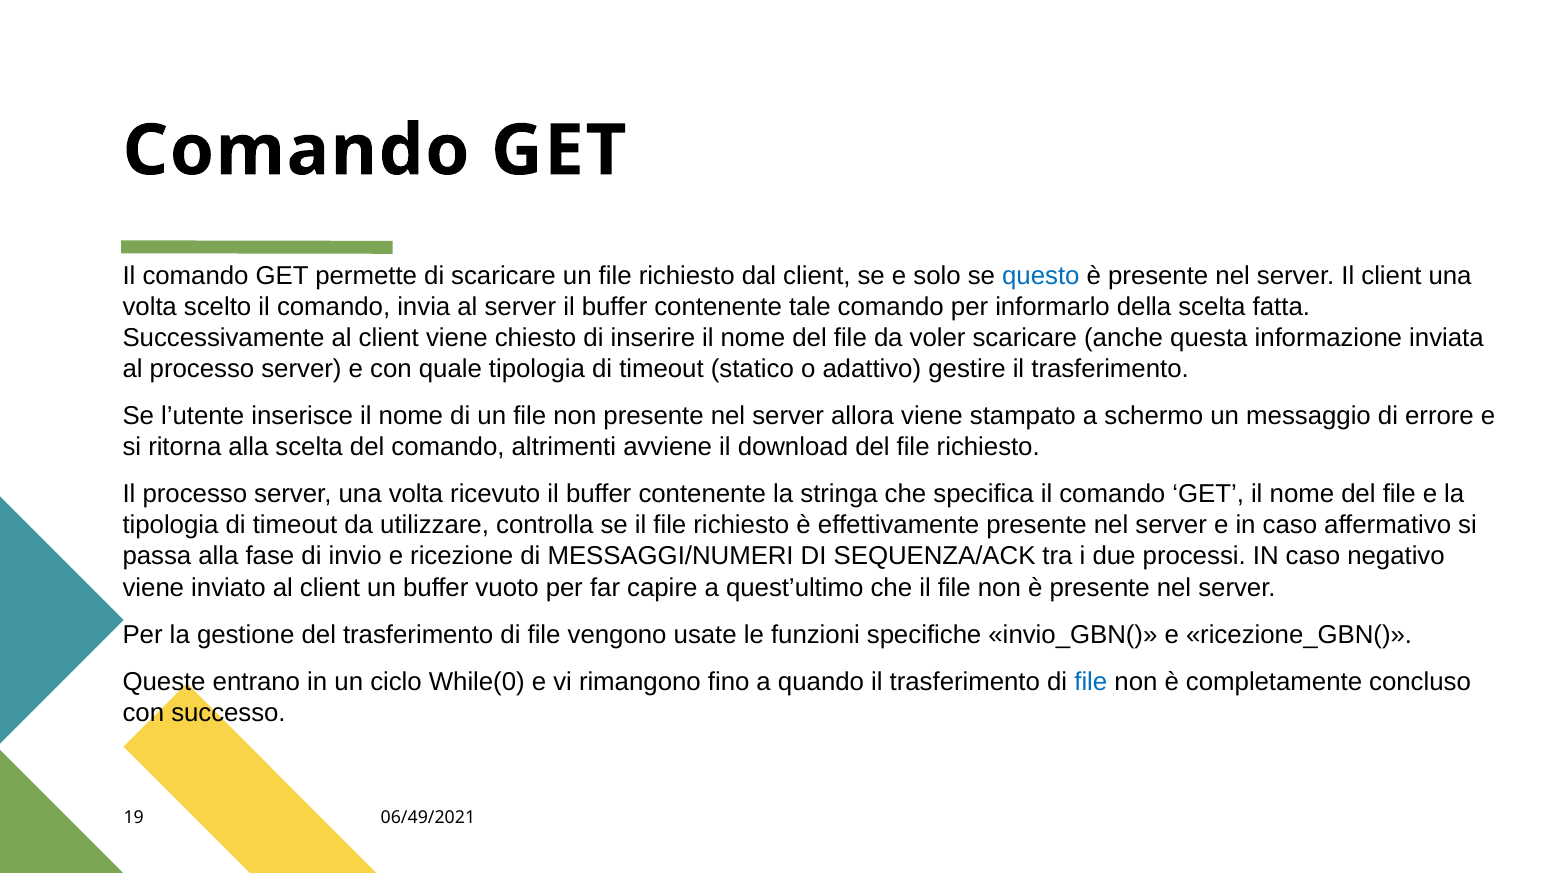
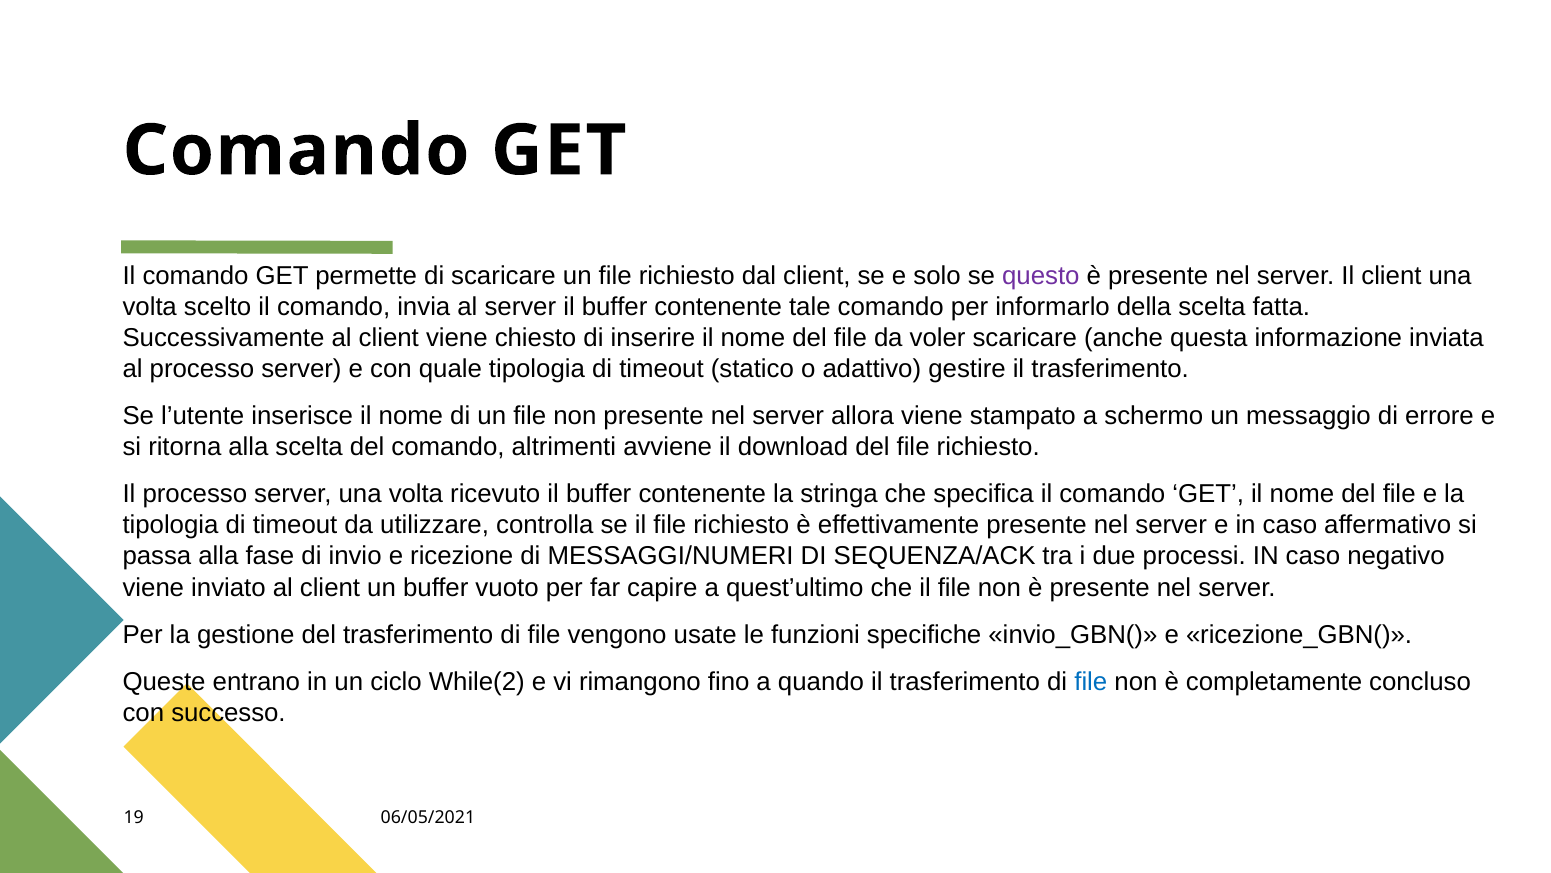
questo colour: blue -> purple (1041, 276)
While(0: While(0 -> While(2 (477, 681)
06/49/2021: 06/49/2021 -> 06/05/2021 (428, 817)
